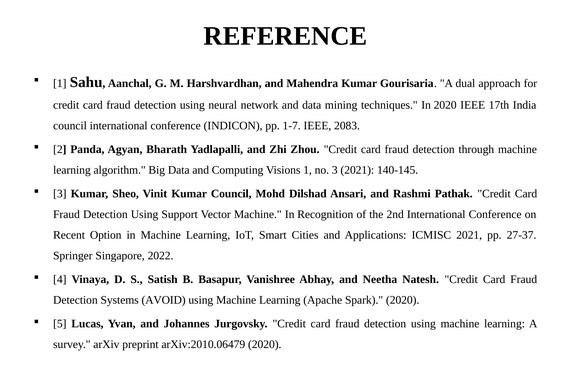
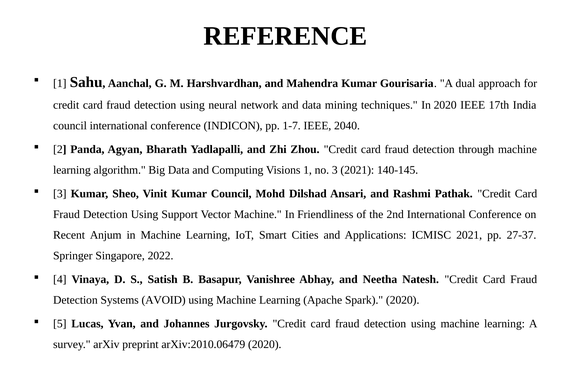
2083: 2083 -> 2040 (347, 125)
Recognition: Recognition -> Friendliness (325, 214)
Option: Option -> Anjum (106, 235)
